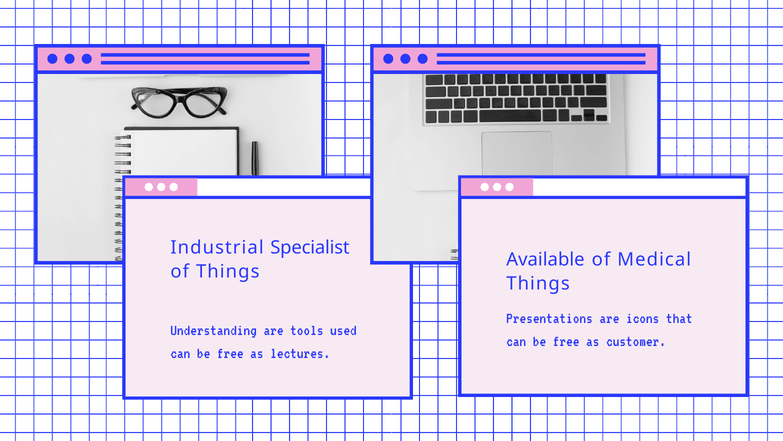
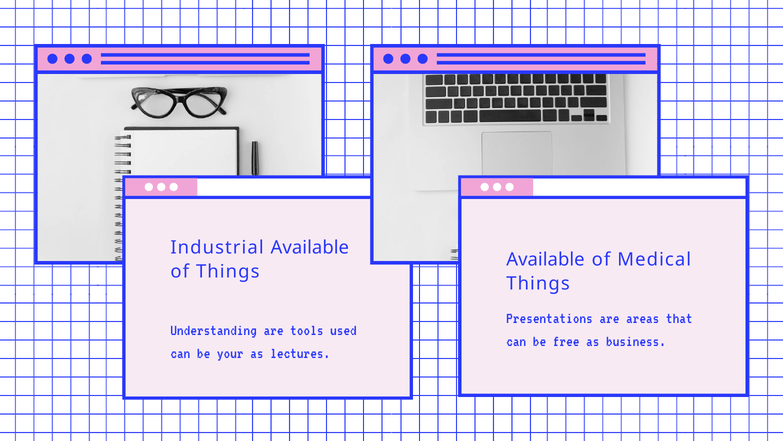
Industrial Specialist: Specialist -> Available (310, 247)
icons: icons -> areas (643, 318)
customer: customer -> business (636, 341)
free: free -> your (230, 352)
